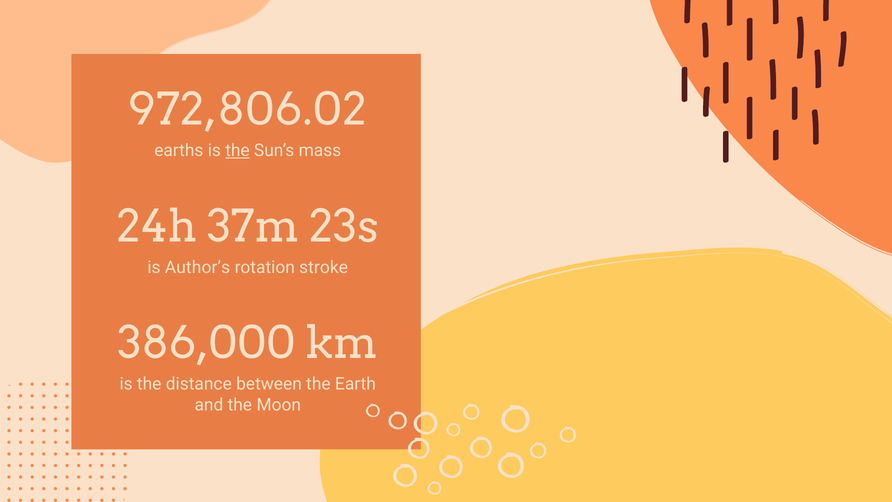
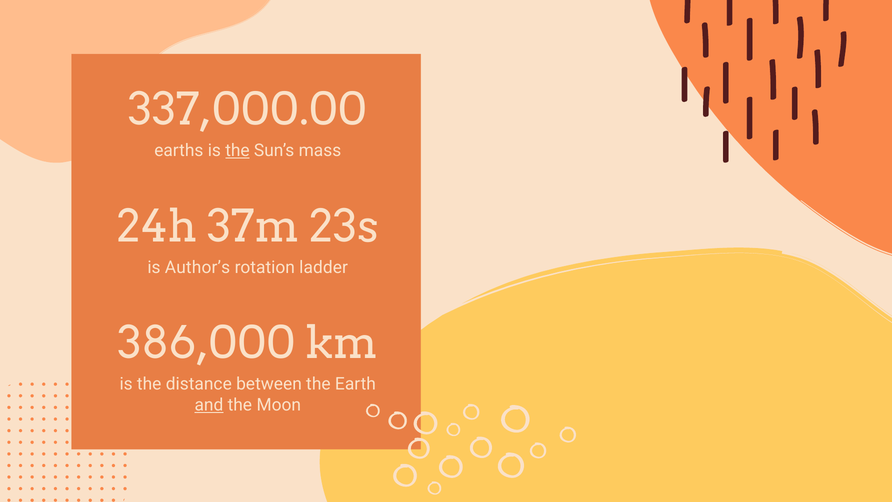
972,806.02: 972,806.02 -> 337,000.00 (248, 110)
stroke: stroke -> ladder (324, 267)
and underline: none -> present (209, 405)
